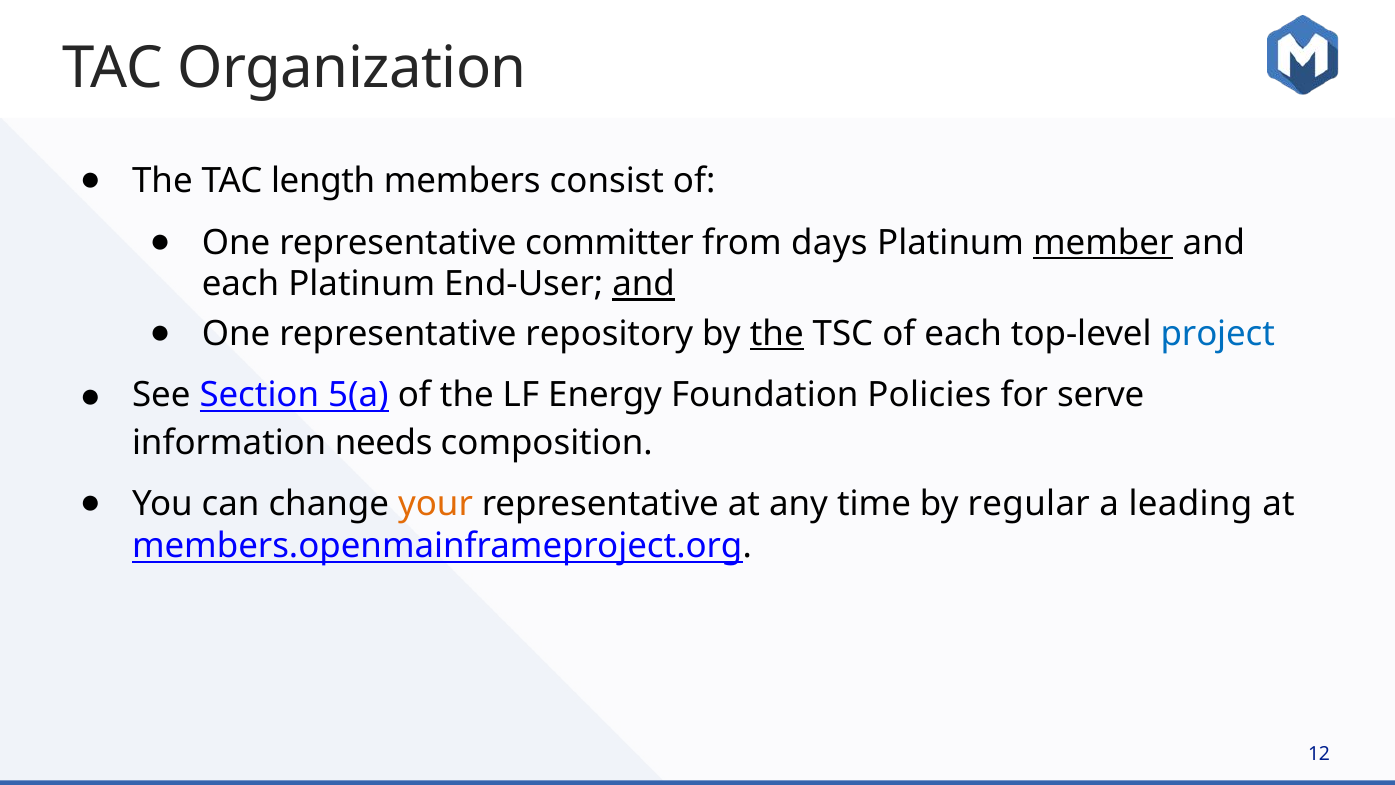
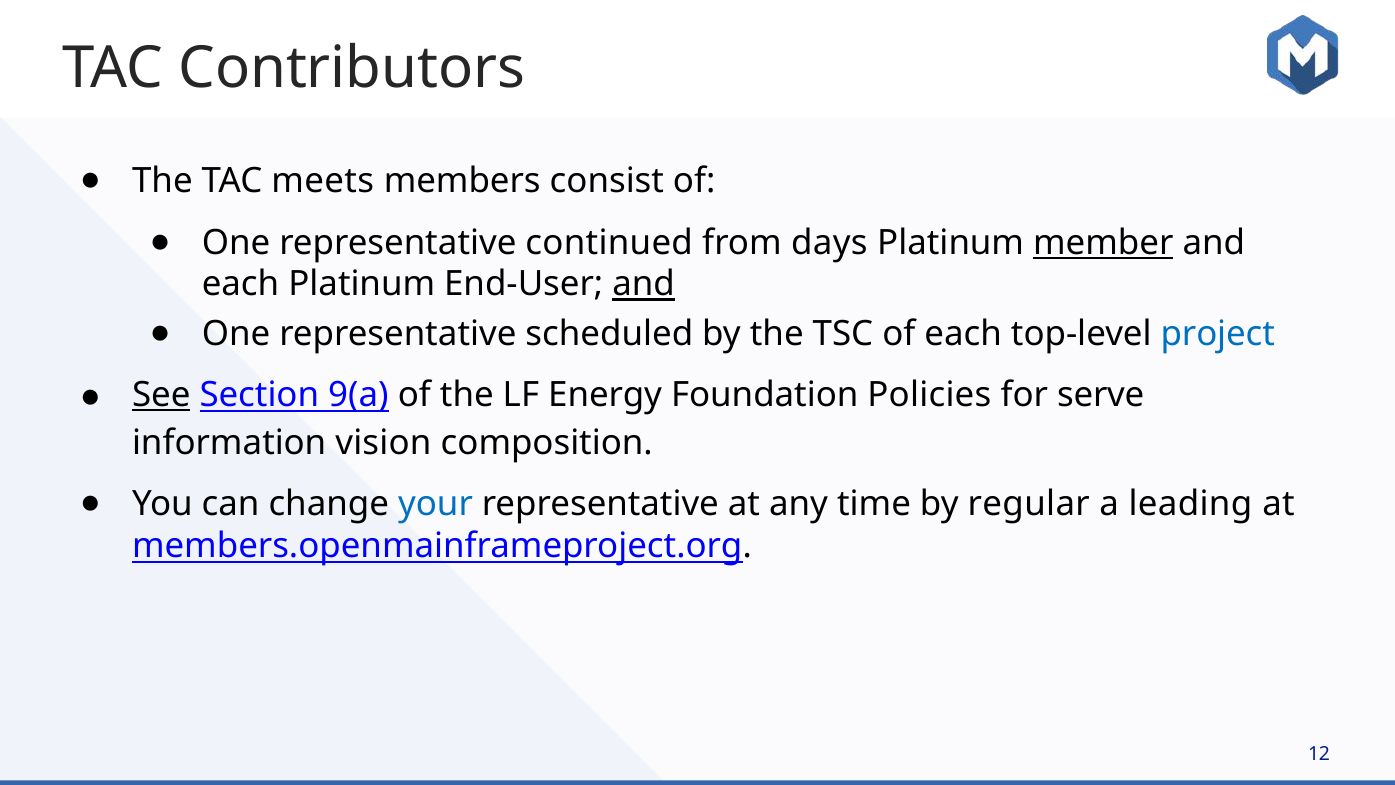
Organization: Organization -> Contributors (352, 69)
length: length -> meets (323, 181)
committer: committer -> continued (609, 243)
repository: repository -> scheduled (609, 334)
the underline: present -> none (777, 334)
See underline: none -> present (161, 395)
5(a: 5(a -> 9(a (358, 395)
needs: needs -> vision (383, 443)
your colour: orange -> blue (436, 504)
